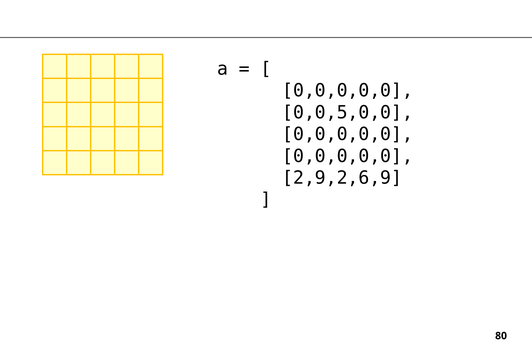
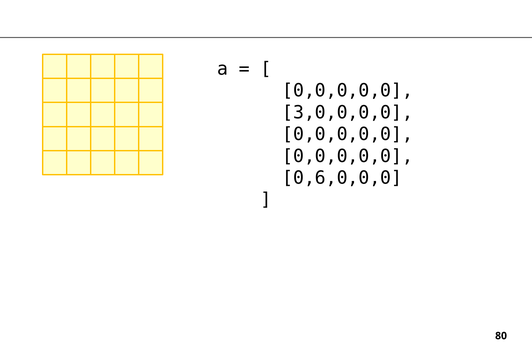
0,0,5,0,0: 0,0,5,0,0 -> 3,0,0,0,0 (348, 112)
2,9,2,6,9: 2,9,2,6,9 -> 0,6,0,0,0 (342, 178)
